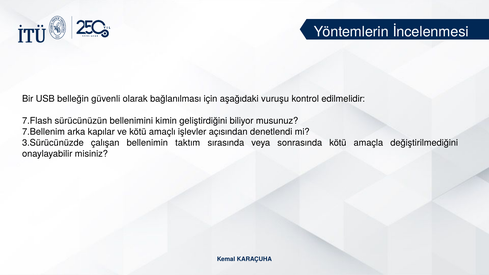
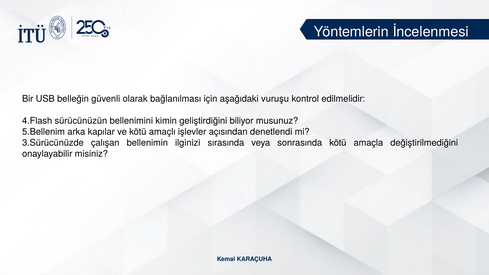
7.Flash: 7.Flash -> 4.Flash (37, 121)
7.Bellenim: 7.Bellenim -> 5.Bellenim (43, 132)
taktım: taktım -> ilginizi (188, 143)
